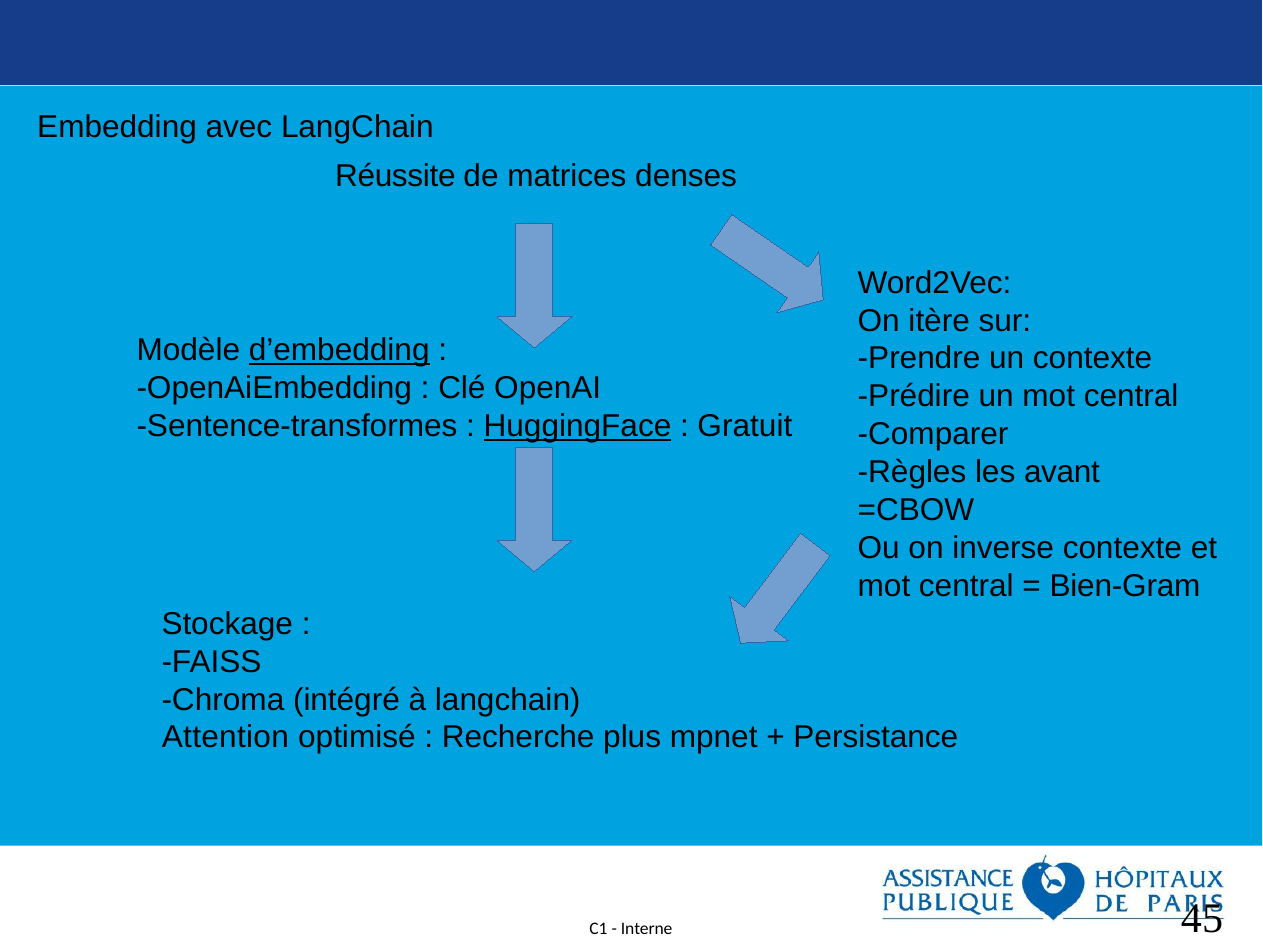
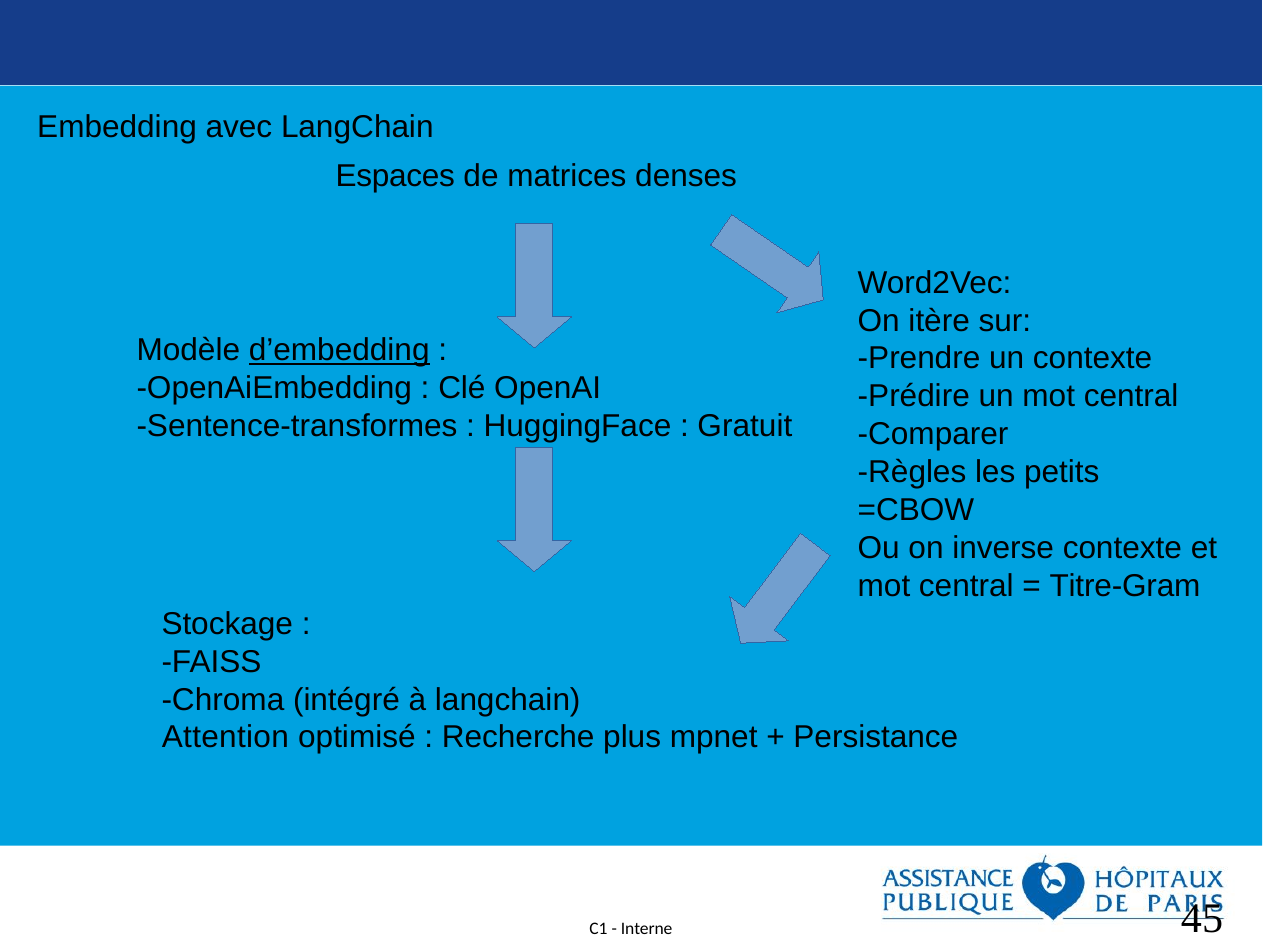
Réussite: Réussite -> Espaces (395, 176)
HuggingFace underline: present -> none (577, 426)
avant: avant -> petits (1062, 472)
Bien-Gram: Bien-Gram -> Titre-Gram (1125, 586)
